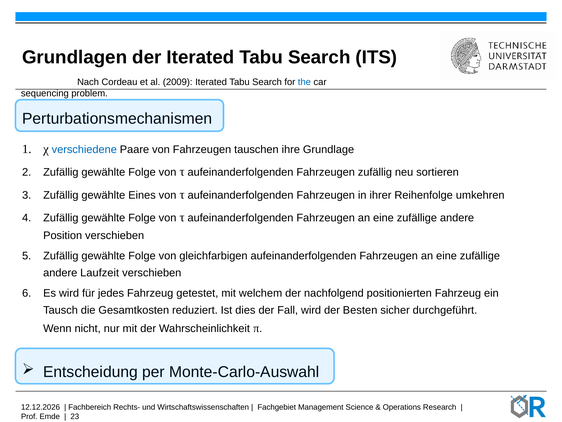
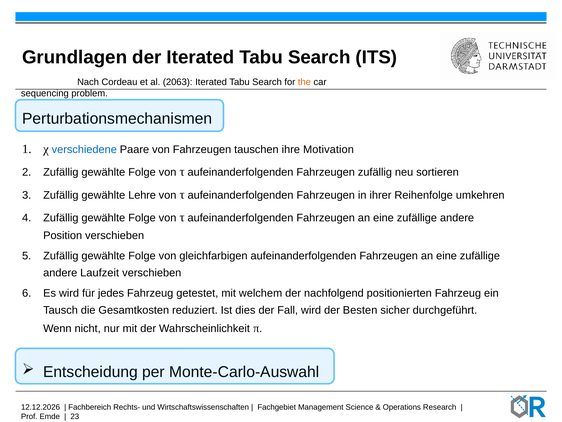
2009: 2009 -> 2063 (178, 82)
the colour: blue -> orange (304, 82)
Grundlage: Grundlage -> Motivation (328, 149)
Eines: Eines -> Lehre (142, 195)
